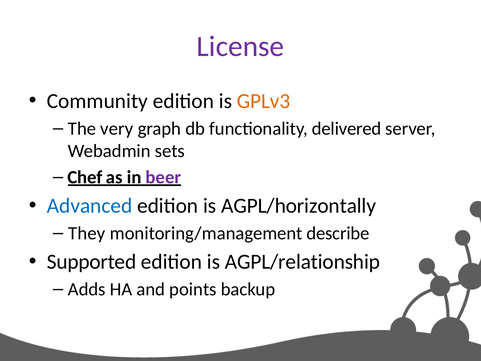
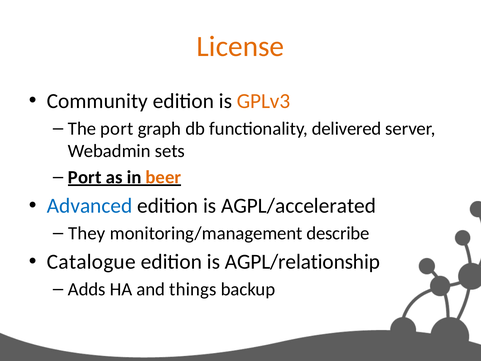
License colour: purple -> orange (240, 47)
The very: very -> port (117, 129)
Chef: Chef -> Port (85, 177)
beer colour: purple -> orange (163, 177)
AGPL/horizontally: AGPL/horizontally -> AGPL/accelerated (299, 206)
Supported: Supported -> Catalogue (91, 262)
points: points -> things (193, 289)
